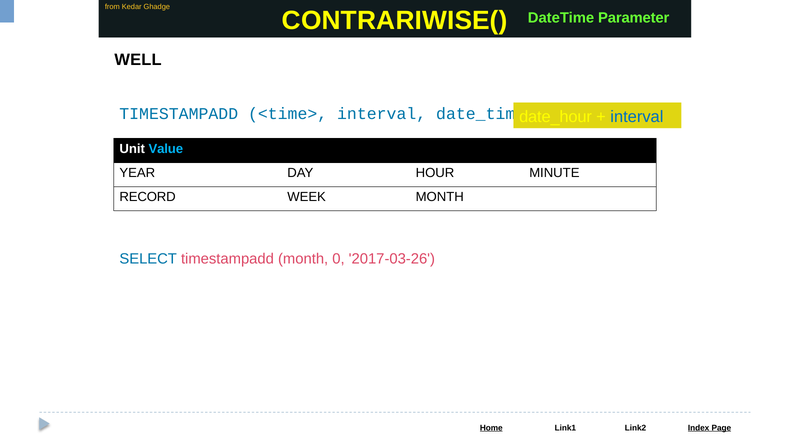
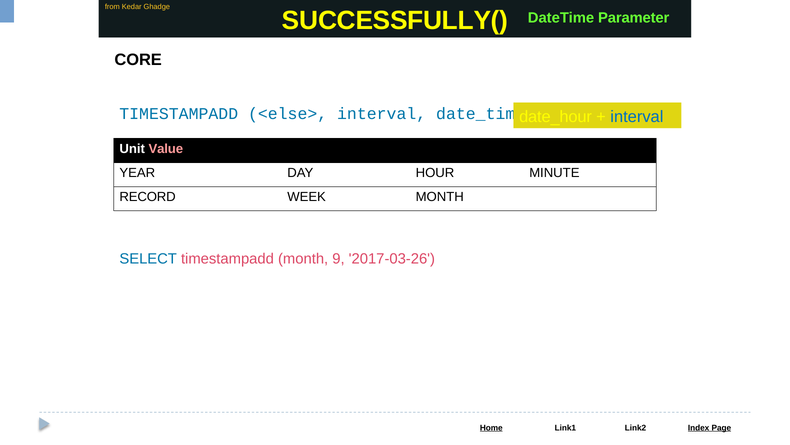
CONTRARIWISE(: CONTRARIWISE( -> SUCCESSFULLY( (395, 21)
WELL: WELL -> CORE (138, 60)
<time>: <time> -> <else> (288, 113)
Value colour: light blue -> pink (166, 149)
0: 0 -> 9 (338, 259)
